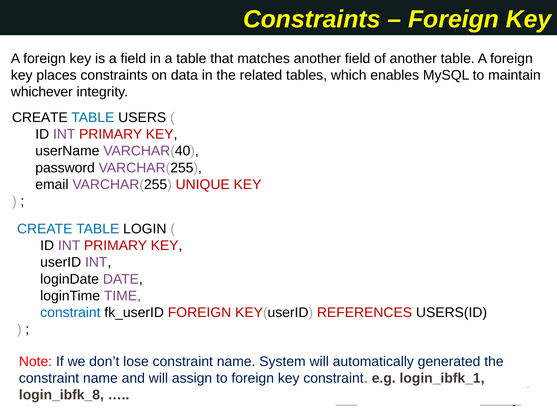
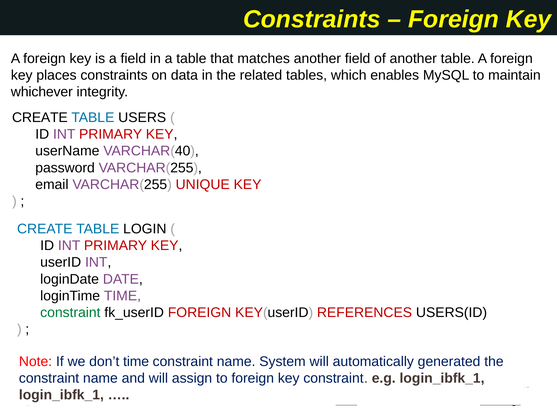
constraint colour: blue -> green (70, 312)
don’t lose: lose -> time (136, 361)
login_ibfk_8: login_ibfk_8 -> login_ibfk_1 (61, 395)
